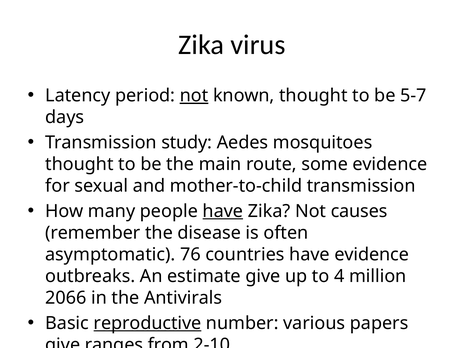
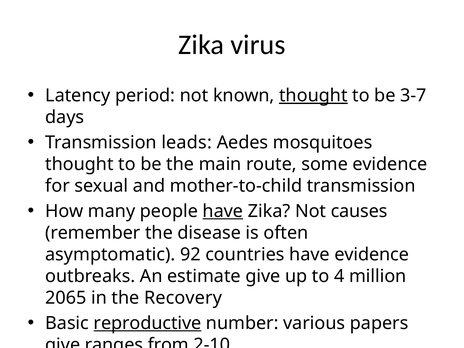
not underline: present -> none (194, 96)
thought underline: none -> present (313, 96)
5-7: 5-7 -> 3-7 (413, 96)
study: study -> leads (187, 143)
76: 76 -> 92 (190, 255)
2066: 2066 -> 2065 (66, 298)
Antivirals: Antivirals -> Recovery (183, 298)
